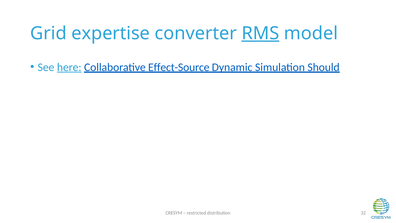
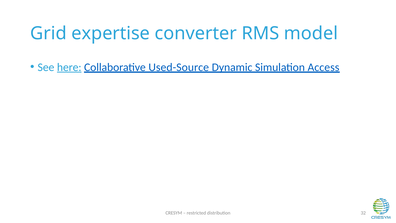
RMS underline: present -> none (260, 33)
Effect-Source: Effect-Source -> Used-Source (179, 67)
Should: Should -> Access (323, 67)
